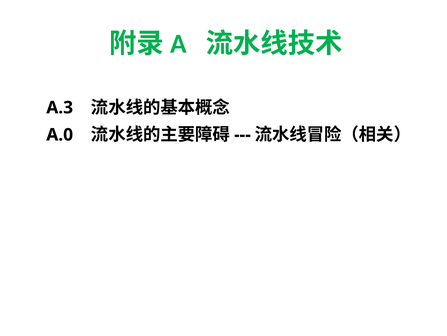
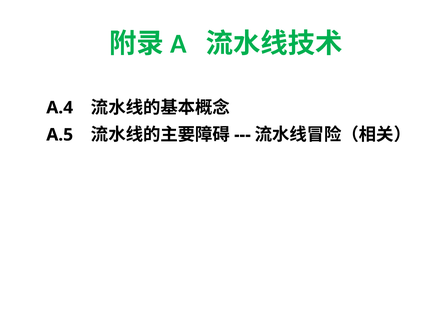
A.3: A.3 -> A.4 (60, 107)
A.0: A.0 -> A.5 (60, 135)
